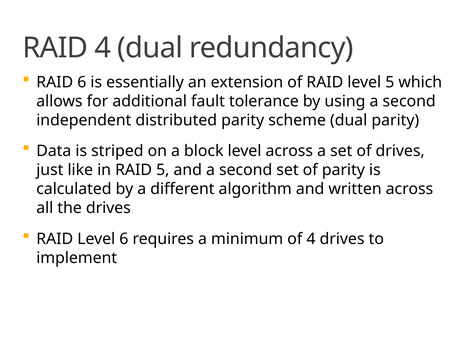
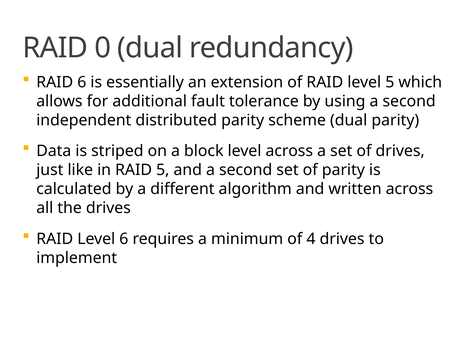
RAID 4: 4 -> 0 (103, 48)
